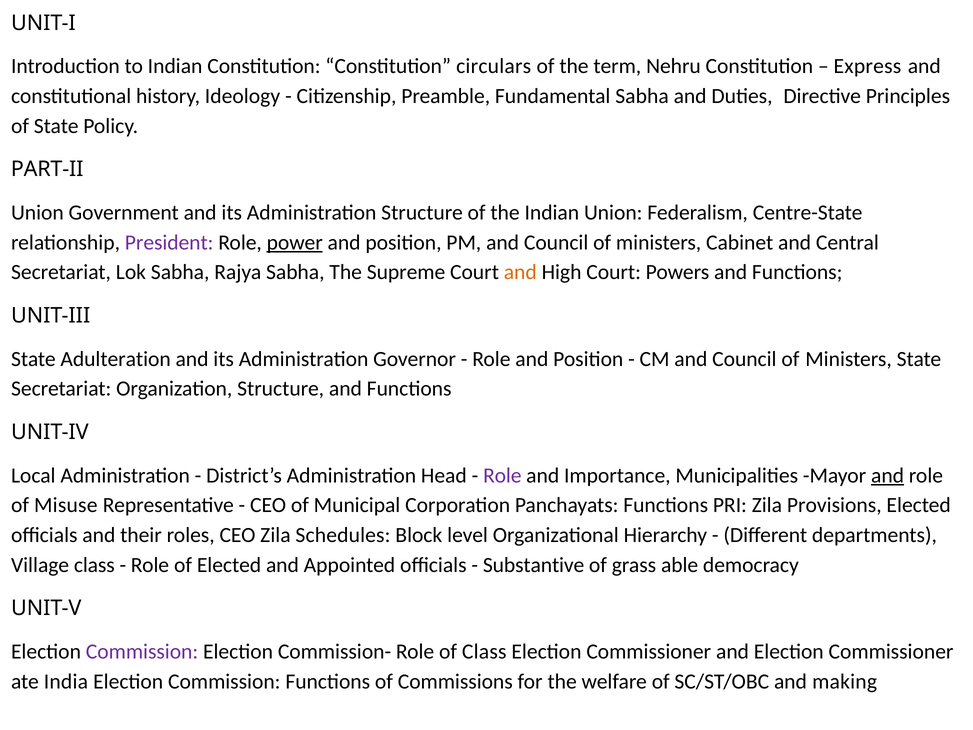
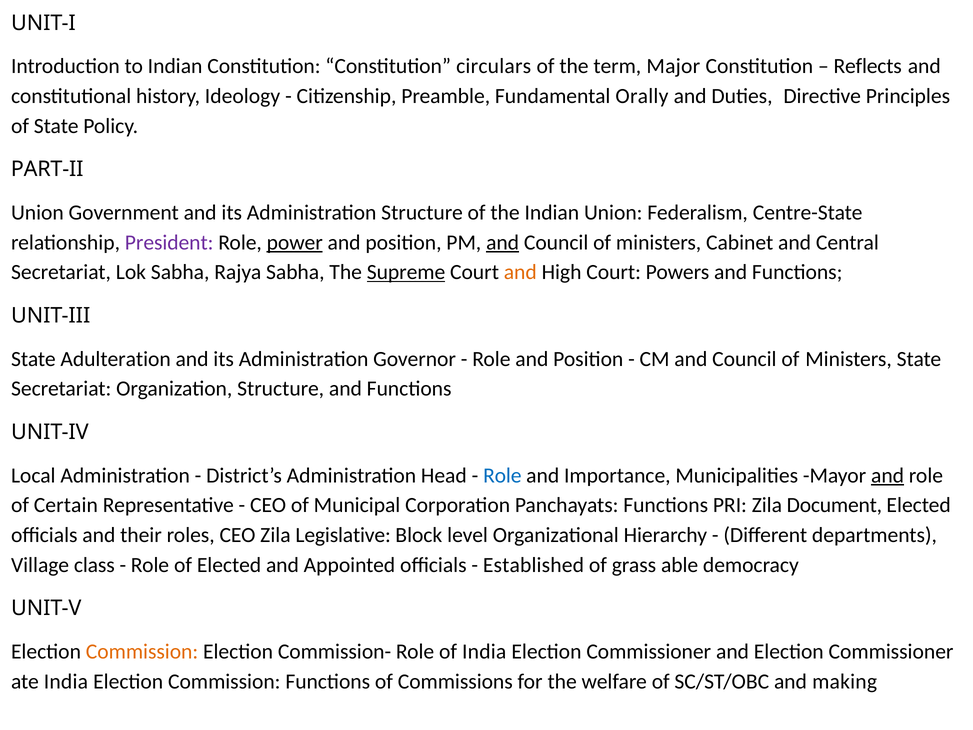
Nehru: Nehru -> Major (673, 66)
Express: Express -> Reflects (868, 66)
Fundamental Sabha: Sabha -> Orally (642, 96)
and underline: none -> present (503, 242)
Supreme underline: none -> present (406, 272)
Role colour: purple -> blue (502, 475)
Misuse: Misuse -> Certain (66, 505)
Provisions: Provisions -> Document (834, 505)
Schedules: Schedules -> Legislative (343, 535)
Substantive: Substantive -> Established (533, 565)
Commission colour: purple -> orange (142, 651)
of Class: Class -> India (484, 651)
